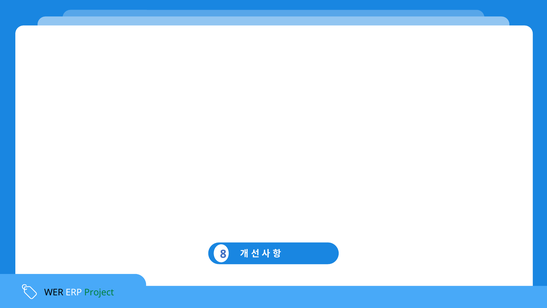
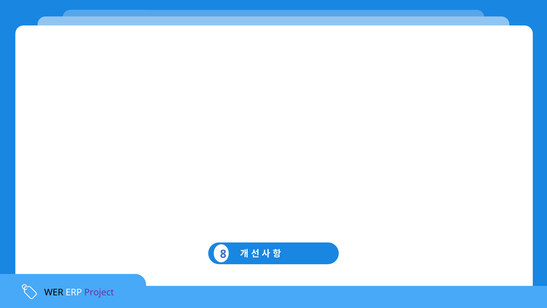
Project colour: green -> purple (99, 292)
